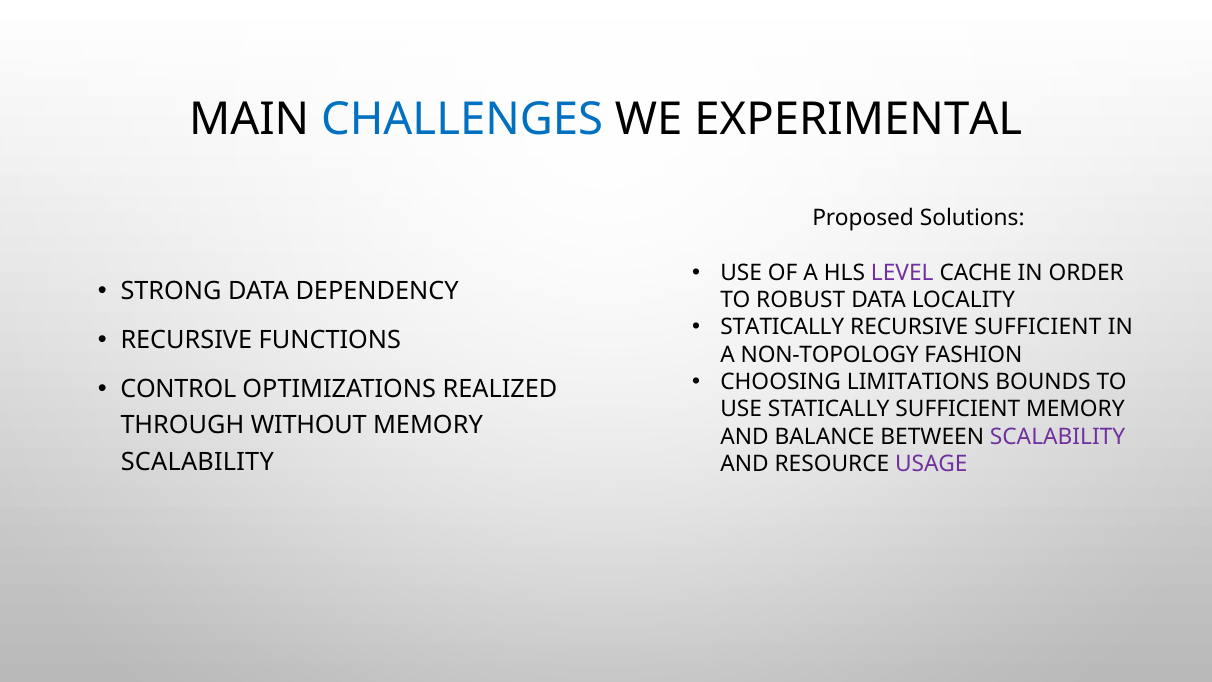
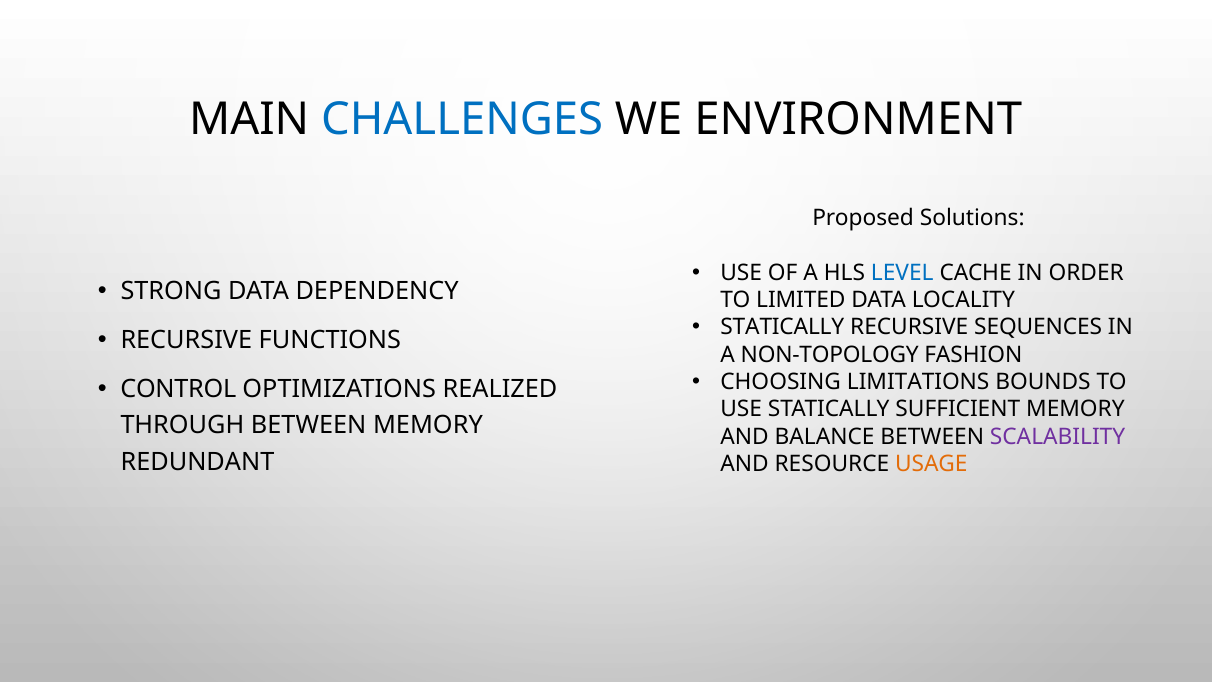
EXPERIMENTAL: EXPERIMENTAL -> ENVIRONMENT (858, 120)
LEVEL colour: purple -> blue (902, 273)
ROBUST: ROBUST -> LIMITED (801, 300)
RECURSIVE SUFFICIENT: SUFFICIENT -> SEQUENCES (1038, 327)
THROUGH WITHOUT: WITHOUT -> BETWEEN (309, 425)
SCALABILITY: SCALABILITY -> REDUNDANT (197, 462)
USAGE colour: purple -> orange (931, 464)
